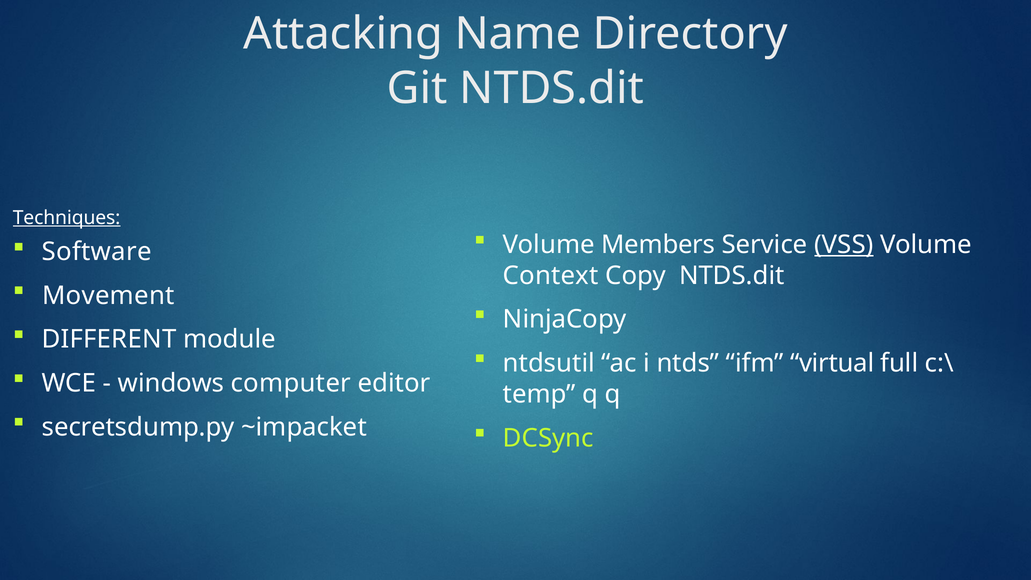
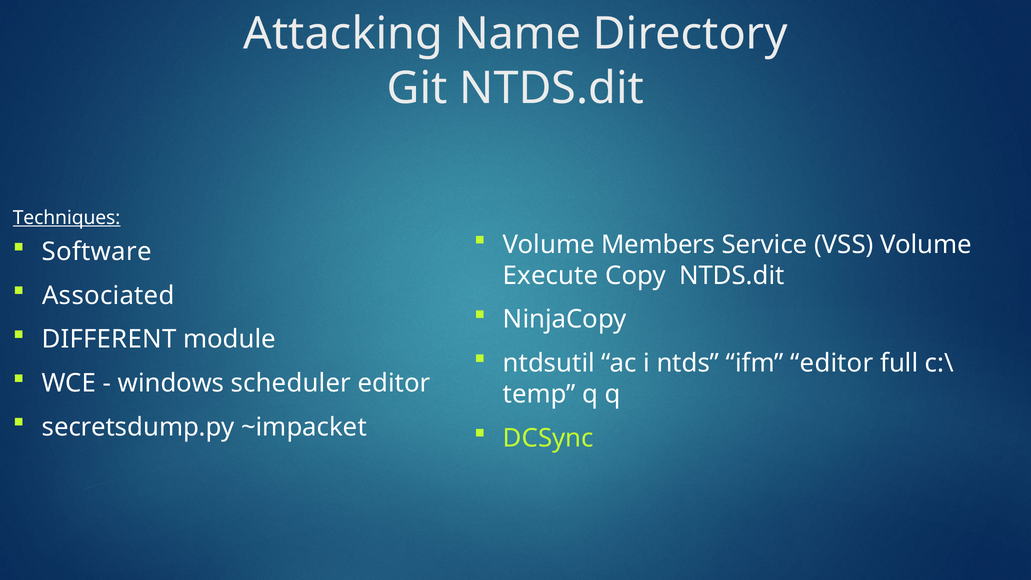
VSS underline: present -> none (844, 245)
Context: Context -> Execute (551, 276)
Movement: Movement -> Associated (108, 296)
ifm virtual: virtual -> editor (832, 363)
computer: computer -> scheduler (291, 383)
